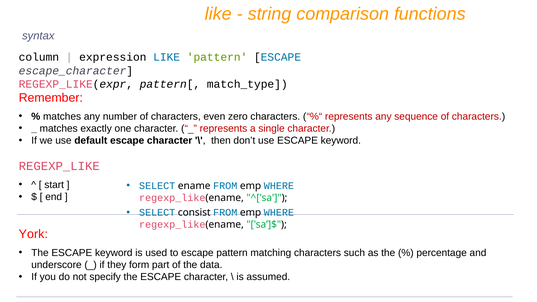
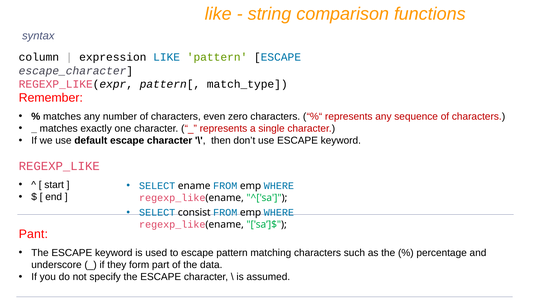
York: York -> Pant (33, 234)
